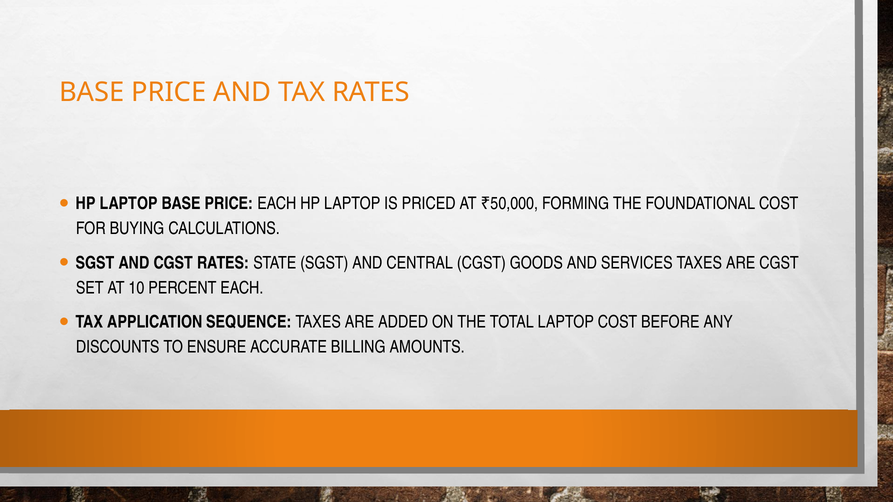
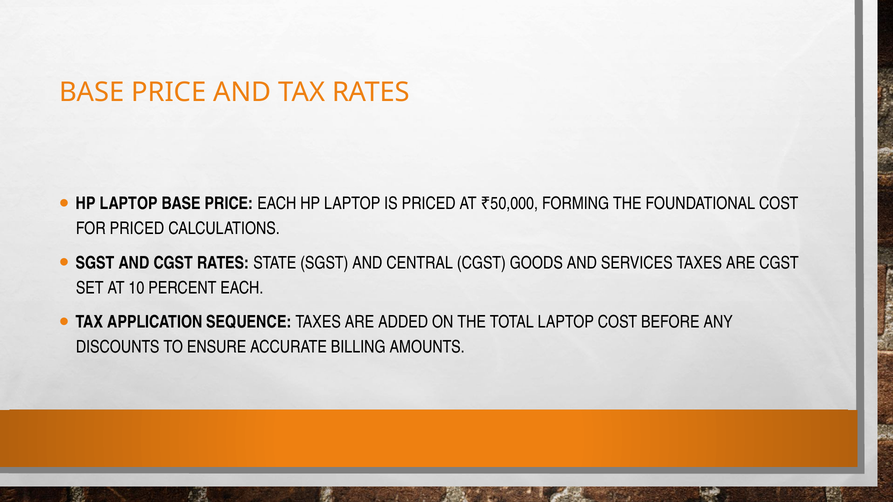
FOR BUYING: BUYING -> PRICED (137, 229)
